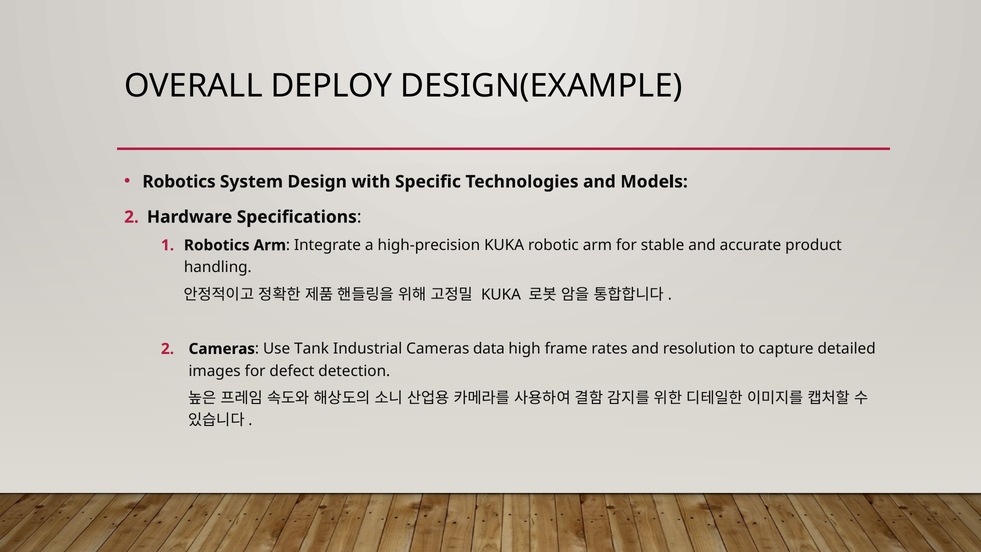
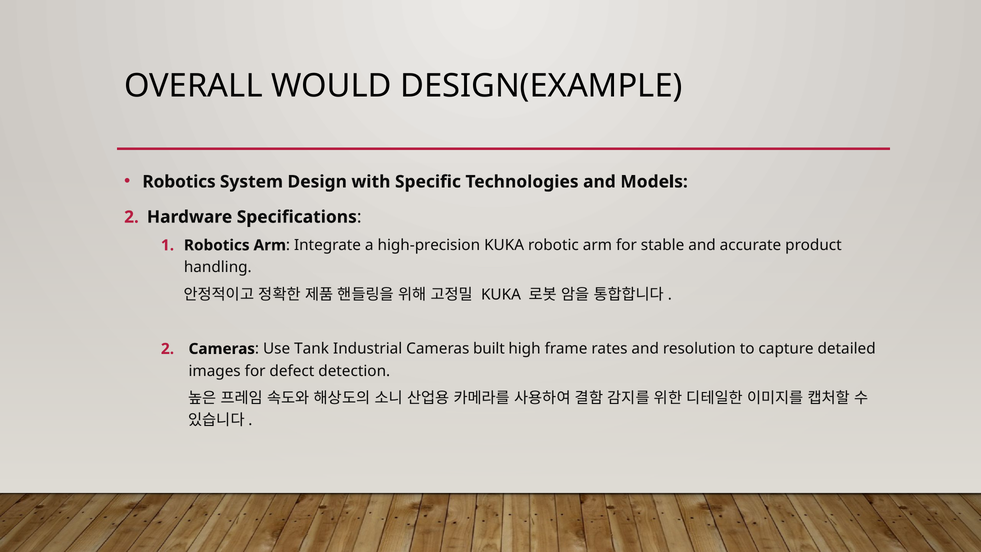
DEPLOY: DEPLOY -> WOULD (331, 86)
data: data -> built (489, 349)
